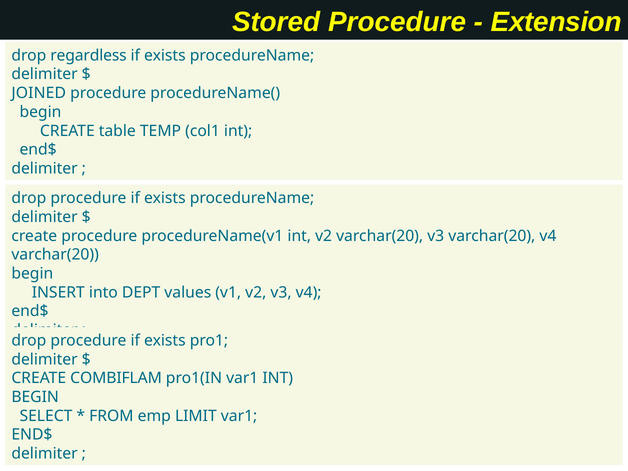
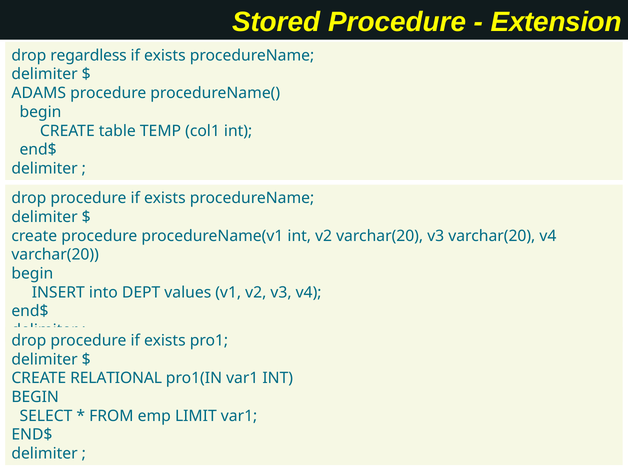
JOINED: JOINED -> ADAMS (39, 93)
COMBIFLAM: COMBIFLAM -> RELATIONAL (116, 378)
